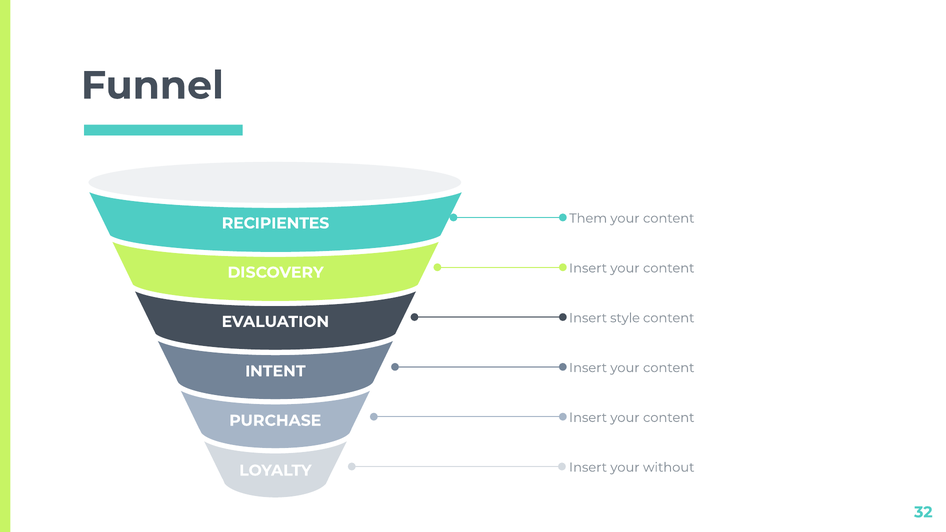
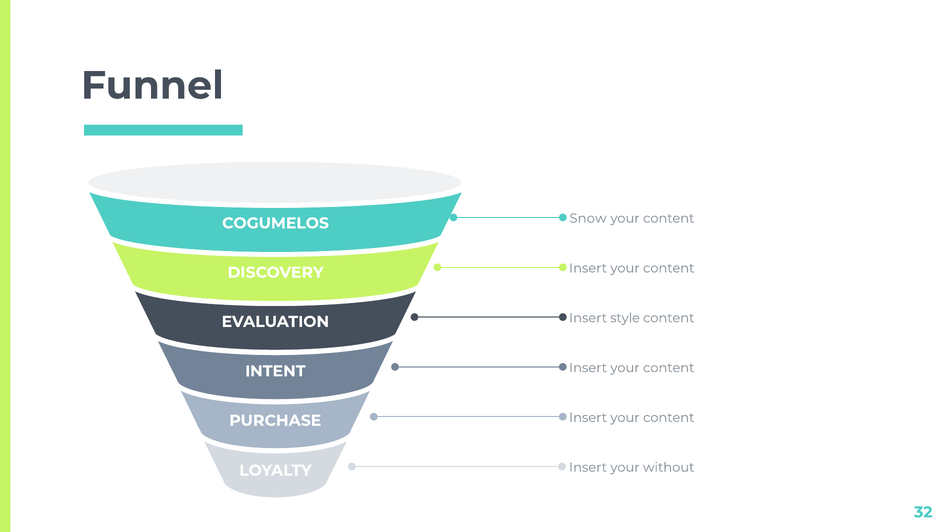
Them: Them -> Snow (588, 218)
RECIPIENTES: RECIPIENTES -> COGUMELOS (276, 223)
